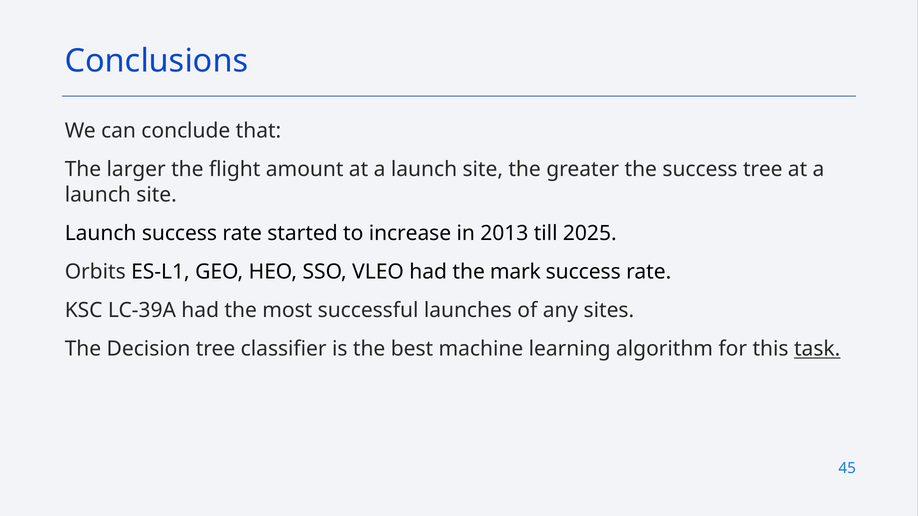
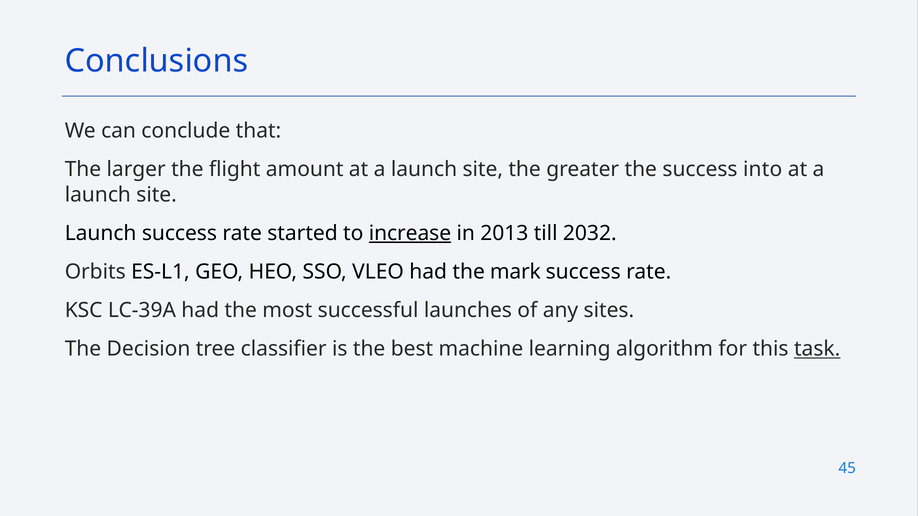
success tree: tree -> into (763, 170)
increase underline: none -> present (410, 233)
2025: 2025 -> 2032 (590, 233)
